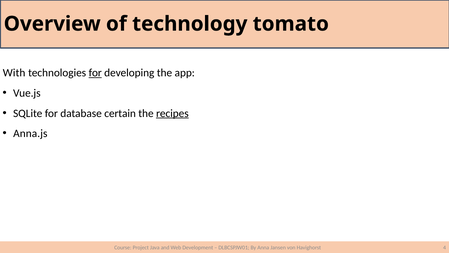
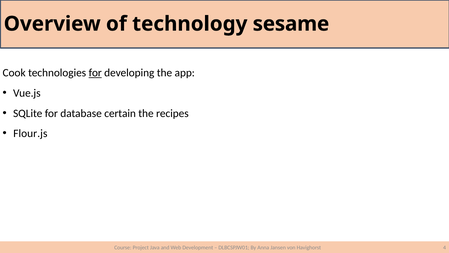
tomato: tomato -> sesame (291, 24)
With: With -> Cook (14, 73)
recipes underline: present -> none (172, 113)
Anna.js: Anna.js -> Flour.js (30, 133)
